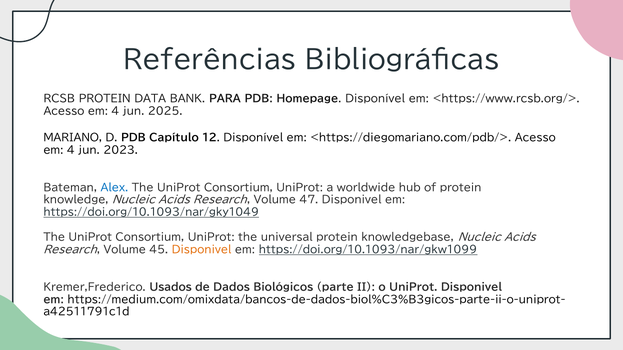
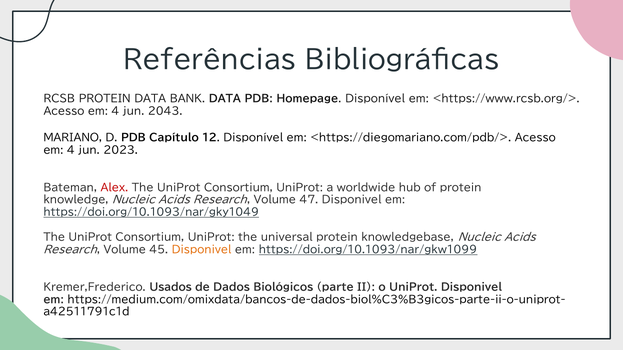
BANK PARA: PARA -> DATA (225, 99)
2025: 2025 -> 2043 (165, 112)
Alex colour: blue -> red (114, 188)
